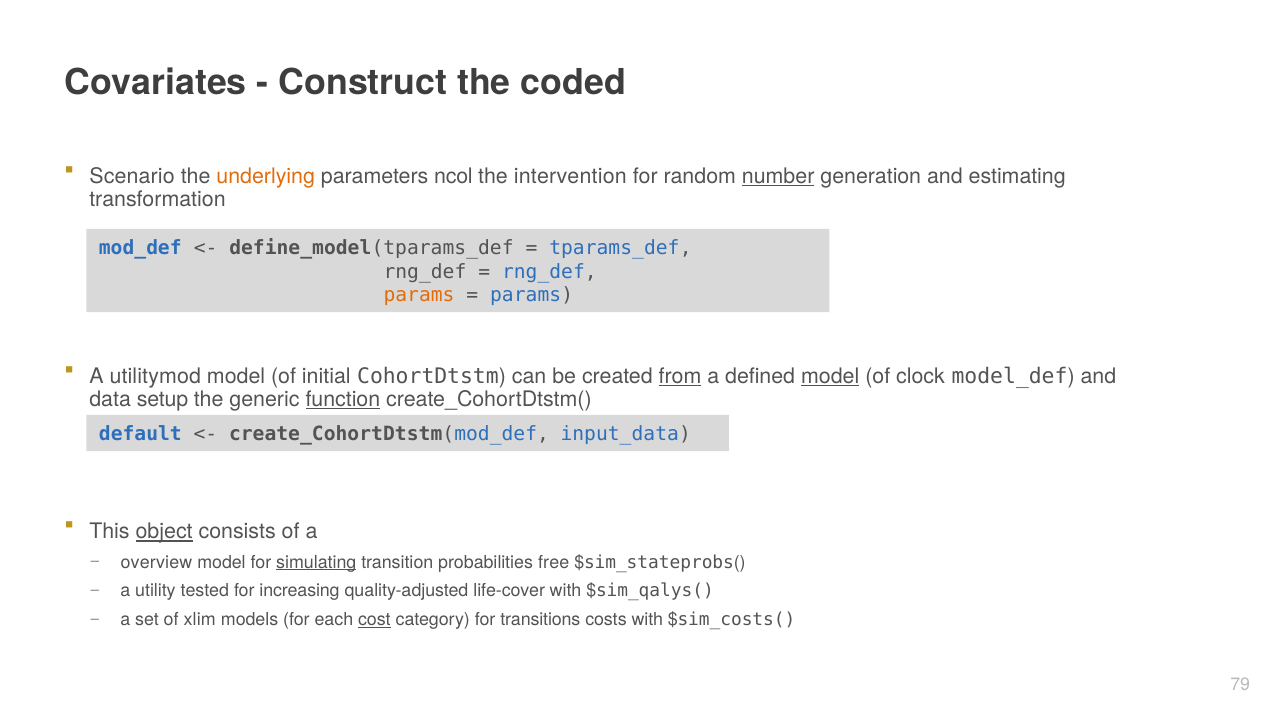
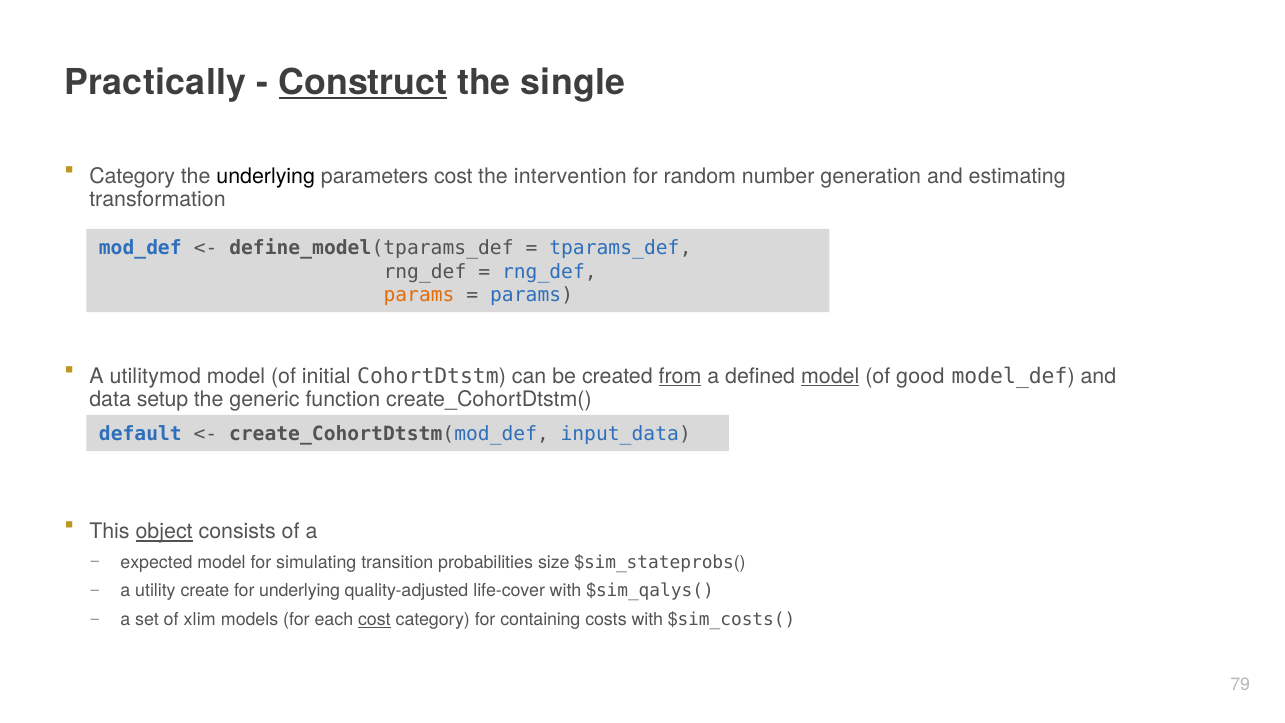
Covariates: Covariates -> Practically (155, 83)
Construct underline: none -> present (363, 83)
coded: coded -> single (573, 83)
Scenario: Scenario -> Category (132, 176)
underlying colour: orange -> black (266, 176)
parameters ncol: ncol -> cost (453, 176)
number underline: present -> none (778, 176)
clock: clock -> good (920, 376)
function underline: present -> none (343, 399)
overview: overview -> expected (157, 562)
simulating underline: present -> none (316, 562)
free: free -> size (554, 562)
tested: tested -> create (205, 591)
for increasing: increasing -> underlying (300, 591)
transitions: transitions -> containing (540, 620)
